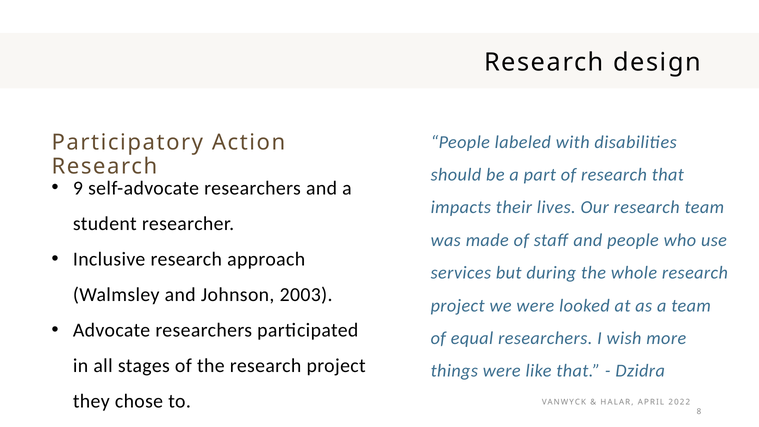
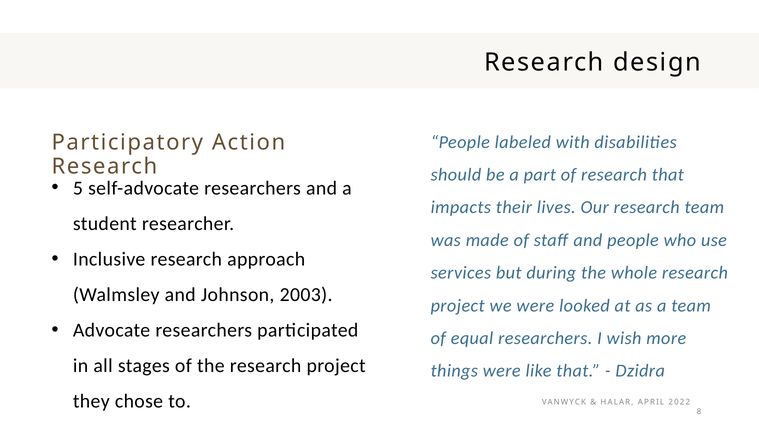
9: 9 -> 5 (78, 188)
